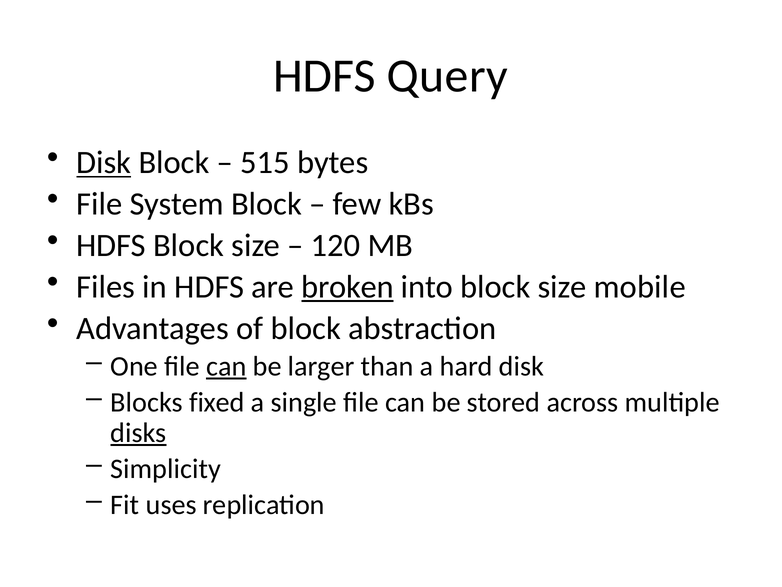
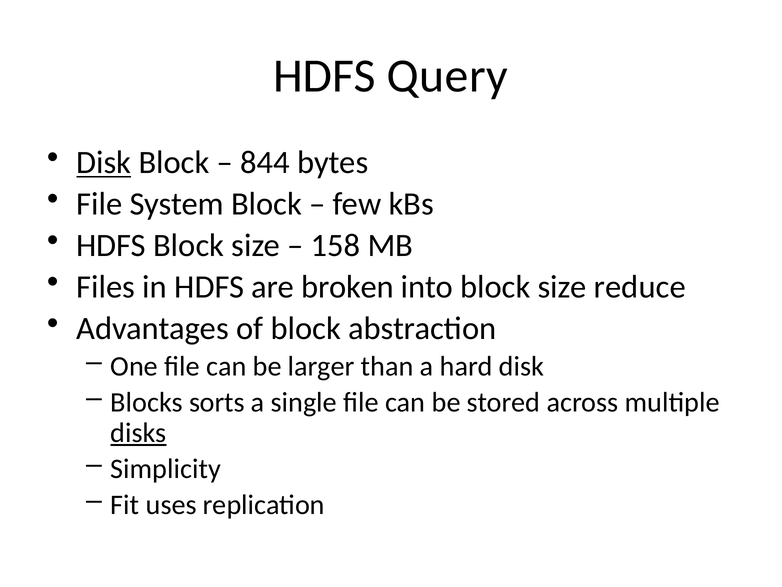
515: 515 -> 844 (265, 163)
120: 120 -> 158 (336, 245)
broken underline: present -> none (348, 287)
mobile: mobile -> reduce (640, 287)
can underline: present -> none (226, 366)
fixed: fixed -> sorts (217, 402)
